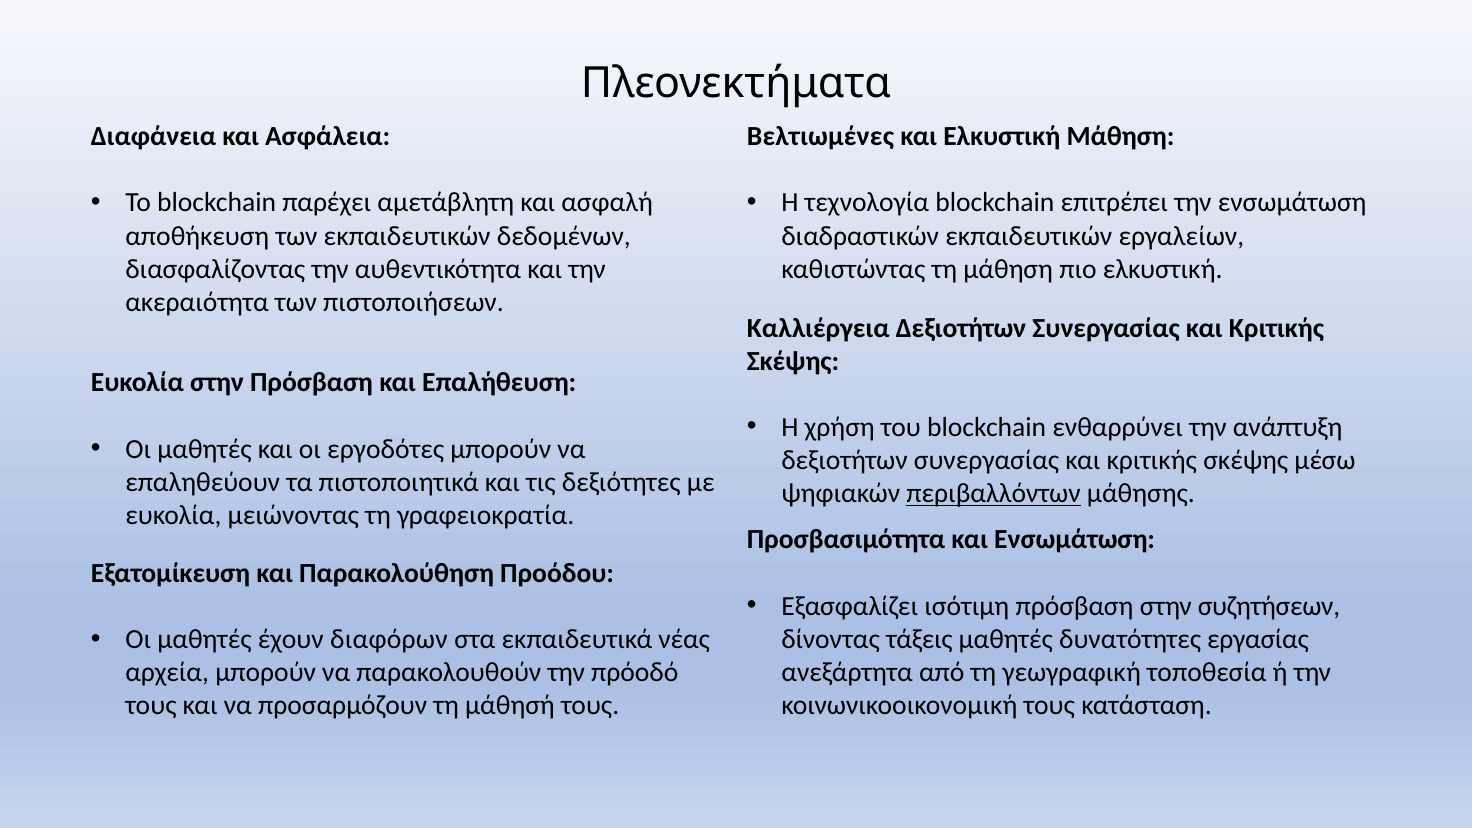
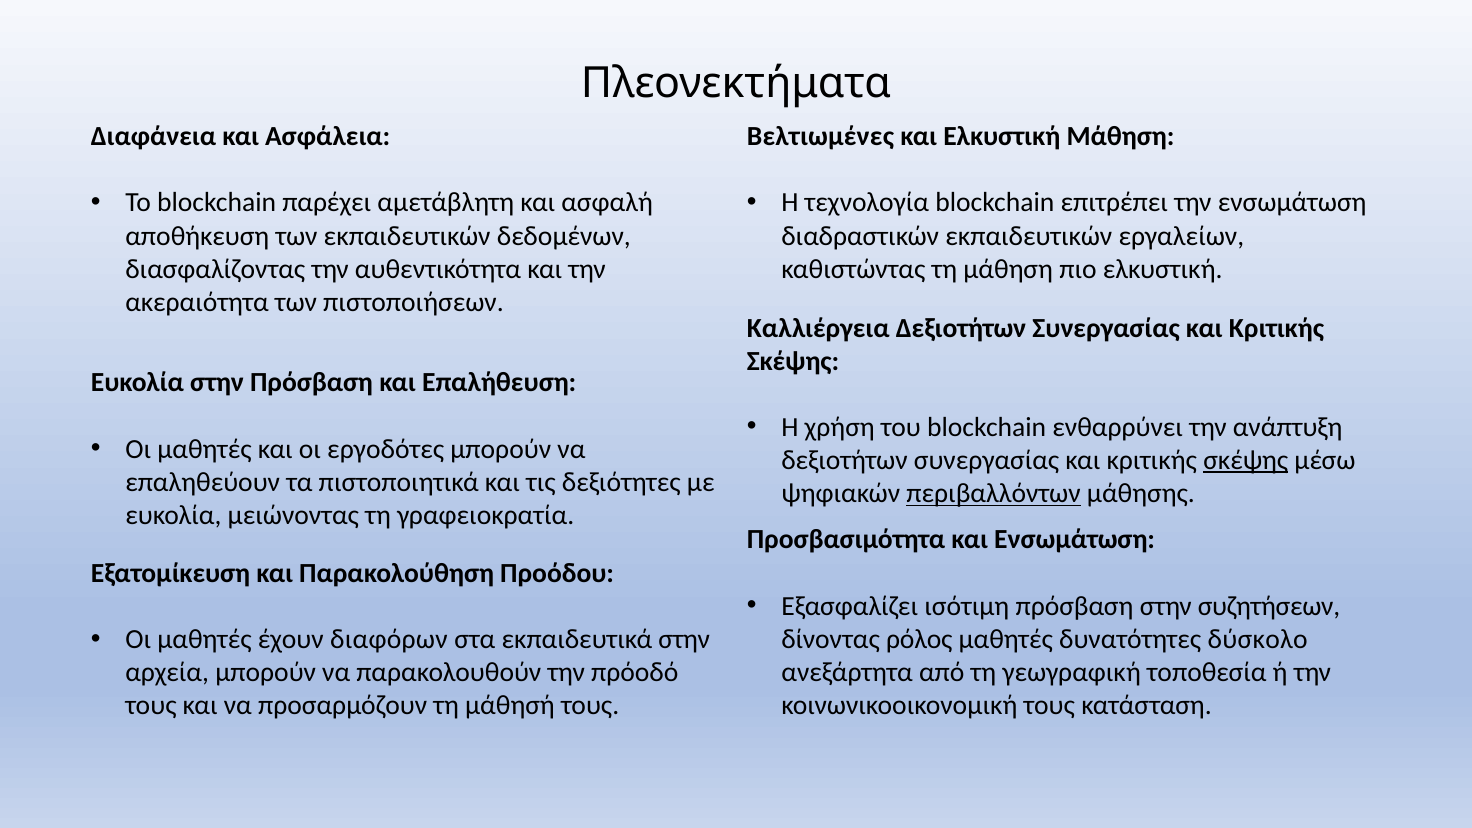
σκέψης underline: none -> present (1246, 460)
εκπαιδευτικά νέας: νέας -> στην (684, 639)
τάξεις: τάξεις -> ρόλος (919, 639)
εργασίας: εργασίας -> δύσκολο (1258, 639)
